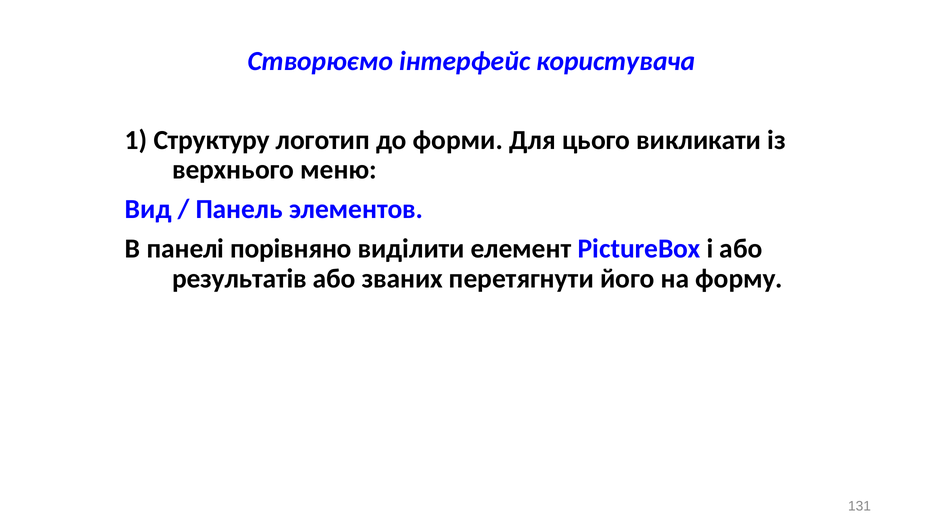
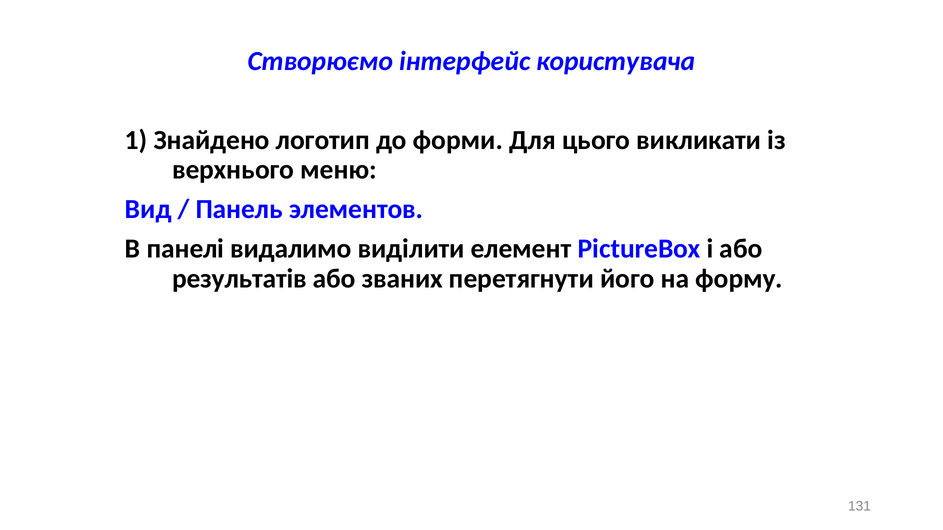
Структуру: Структуру -> Знайдено (212, 140)
порівняно: порівняно -> видалимо (291, 249)
